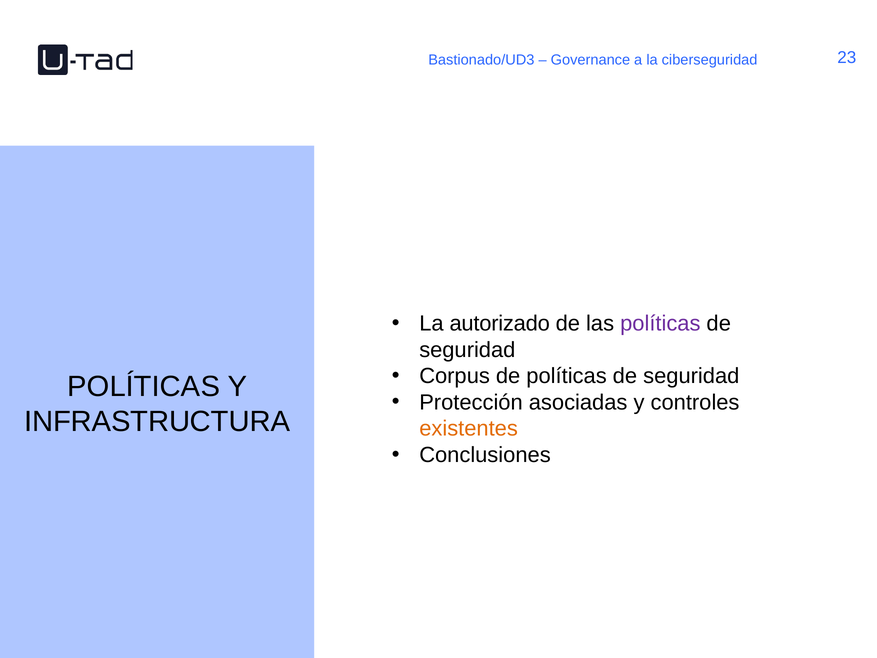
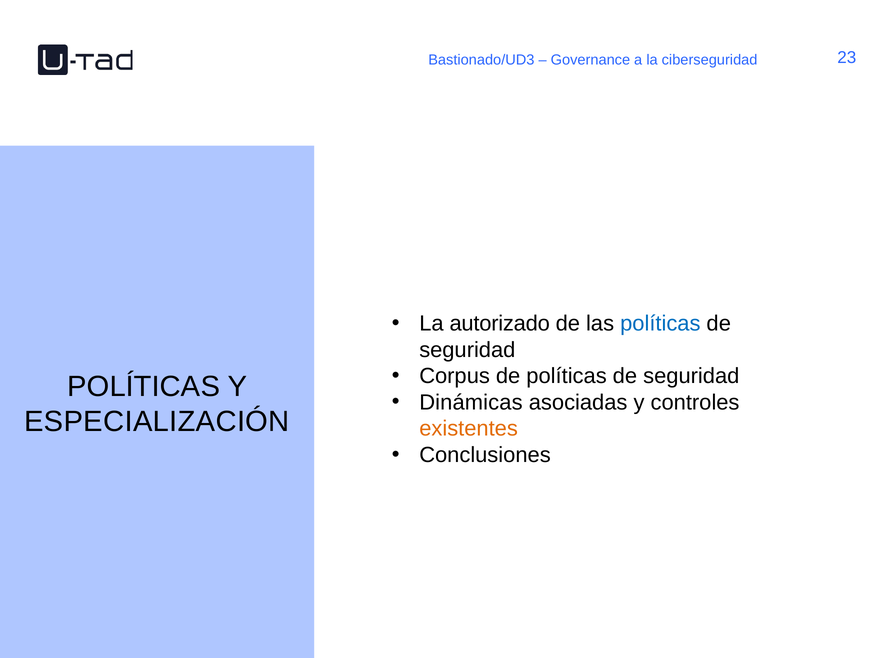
políticas colour: purple -> blue (660, 323)
Protección: Protección -> Dinámicas (471, 402)
INFRASTRUCTURA: INFRASTRUCTURA -> ESPECIALIZACIÓN (157, 421)
